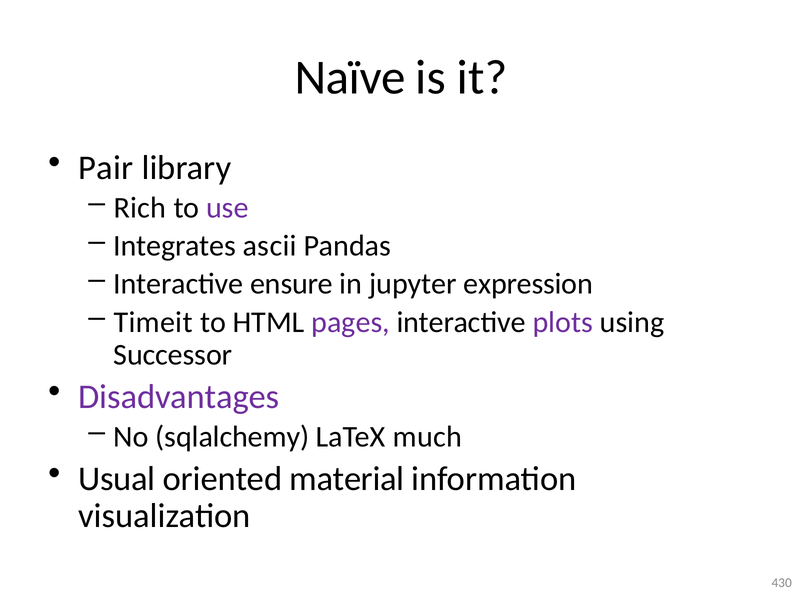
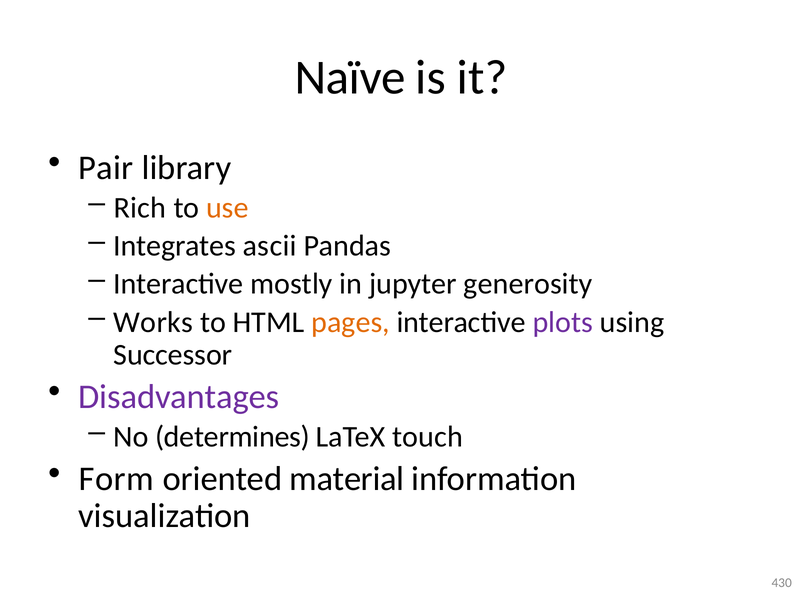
use colour: purple -> orange (227, 208)
ensure: ensure -> mostly (291, 284)
expression: expression -> generosity (528, 284)
Timeit: Timeit -> Works (153, 322)
pages colour: purple -> orange (351, 322)
sqlalchemy: sqlalchemy -> determines (232, 437)
much: much -> touch (428, 437)
Usual: Usual -> Form (116, 479)
